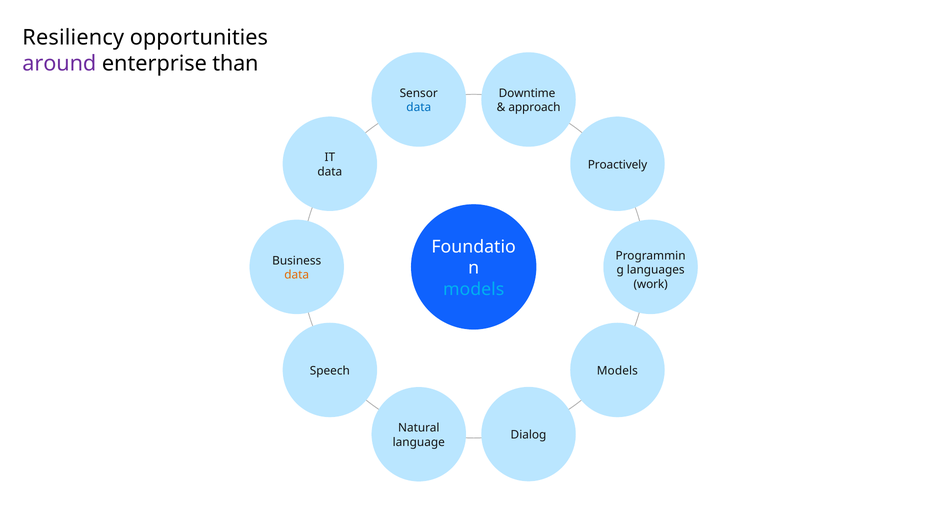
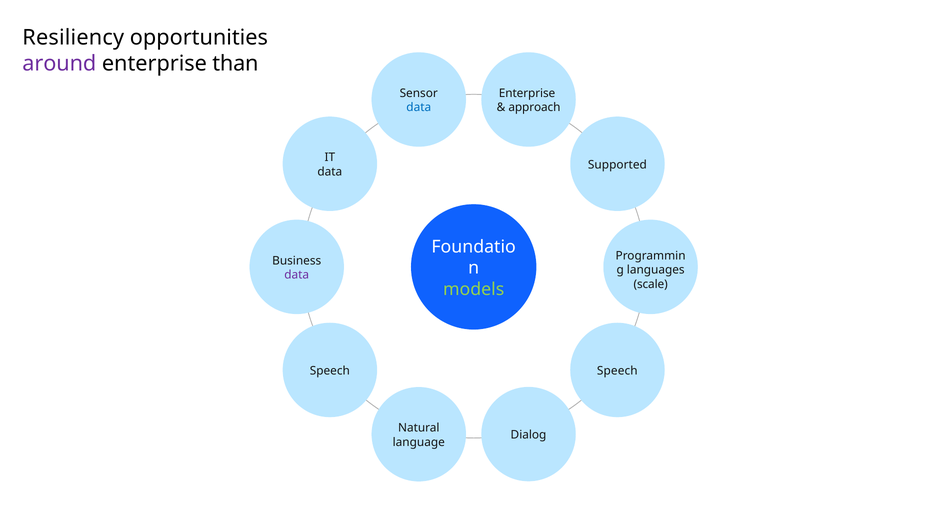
Downtime: Downtime -> Enterprise (527, 93)
Proactively: Proactively -> Supported (617, 165)
data colour: orange -> purple (297, 275)
work: work -> scale (651, 284)
models colour: light blue -> light green (474, 289)
Models: Models -> Speech (617, 371)
